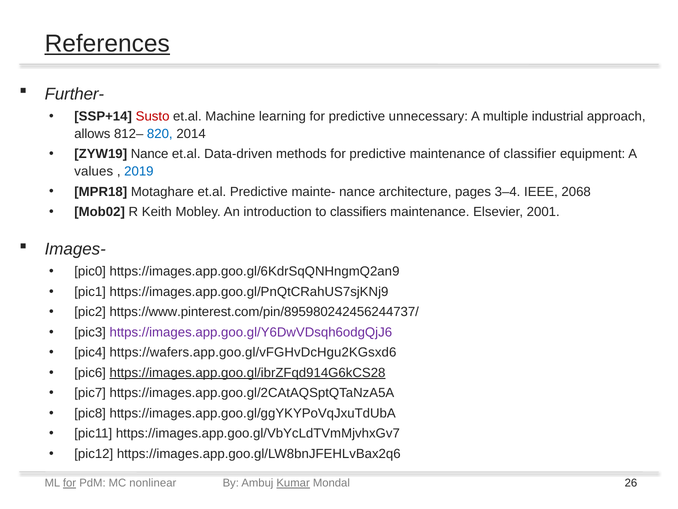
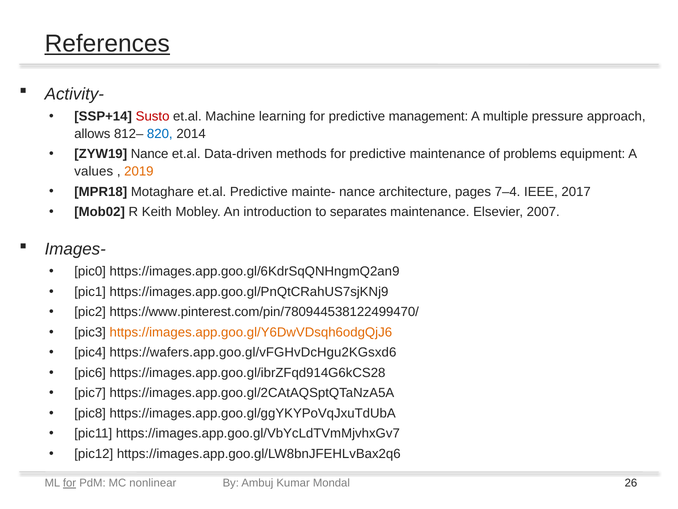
Further-: Further- -> Activity- (74, 94)
unnecessary: unnecessary -> management (428, 116)
industrial: industrial -> pressure (558, 116)
classifier: classifier -> problems (530, 154)
2019 colour: blue -> orange (139, 171)
3–4: 3–4 -> 7–4 (508, 192)
2068: 2068 -> 2017 (576, 192)
classifiers: classifiers -> separates (358, 212)
2001: 2001 -> 2007 (543, 212)
https://www.pinterest.com/pin/895980242456244737/: https://www.pinterest.com/pin/895980242456244737/ -> https://www.pinterest.com/pin/780944538122499470/ (264, 312)
https://images.app.goo.gl/Y6DwVDsqh6odgQjJ6 colour: purple -> orange (251, 332)
https://images.app.goo.gl/ibrZFqd914G6kCS28 underline: present -> none (248, 372)
Kumar underline: present -> none (293, 483)
